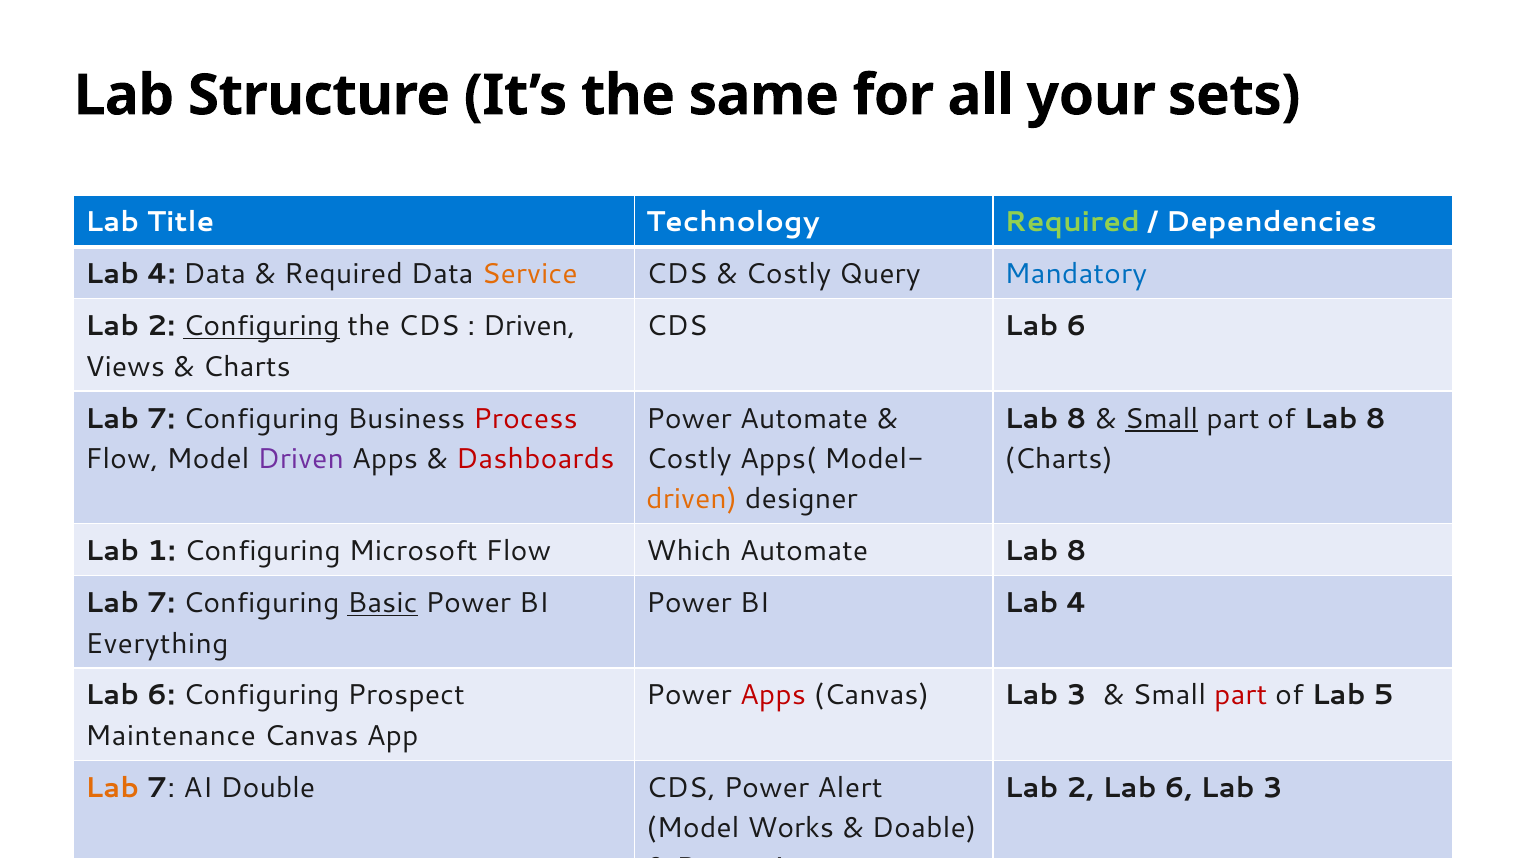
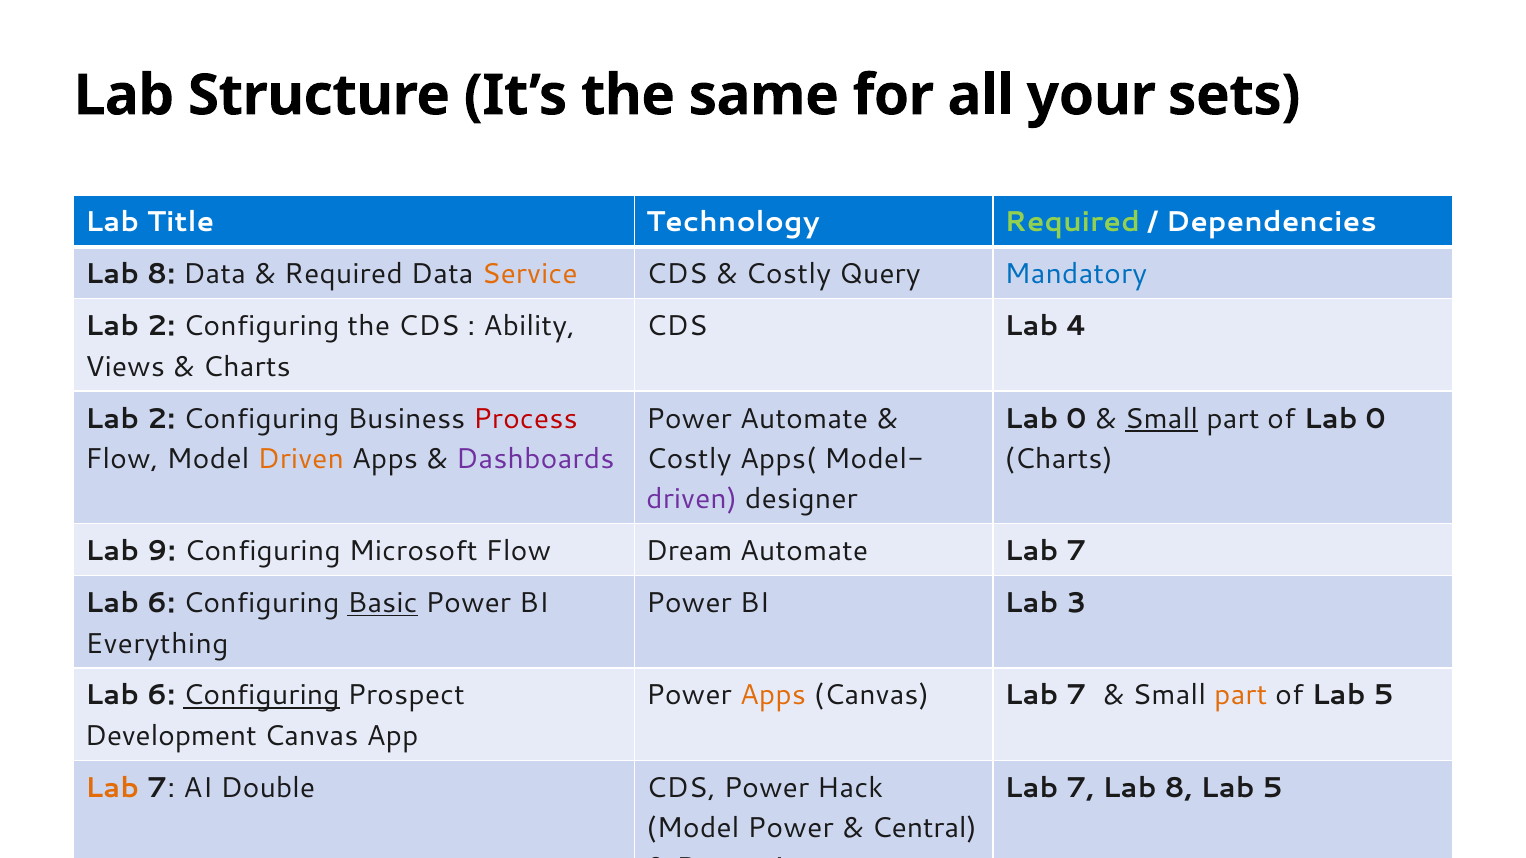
4: 4 -> 8 (161, 275)
Configuring underline: present -> none (261, 326)
Driven: Driven -> Ability (529, 326)
CDS Lab 6: 6 -> 4 (1077, 326)
7: 7 -> 2 (161, 419)
8: 8 -> 0 (1076, 419)
of Lab 8: 8 -> 0 (1376, 419)
Driven colour: purple -> orange (301, 459)
Dashboards colour: red -> purple (535, 459)
driven colour: orange -> purple (692, 500)
1: 1 -> 9 (162, 552)
Which: Which -> Dream (689, 552)
8: 8 -> 7 (1076, 552)
7: 7 -> 6 (161, 603)
BI Lab 4: 4 -> 3 (1076, 603)
Configuring underline: none -> present (261, 696)
Apps colour: red -> orange (773, 696)
Canvas Lab 3: 3 -> 7 (1076, 696)
part colour: red -> orange (1241, 696)
Maintenance: Maintenance -> Development (171, 736)
Alert: Alert -> Hack (850, 788)
2: 2 -> 7 (1080, 788)
6: 6 -> 8 (1179, 788)
3: 3 -> 5 (1273, 788)
Model Works: Works -> Power (791, 829)
Doable: Doable -> Central (924, 829)
